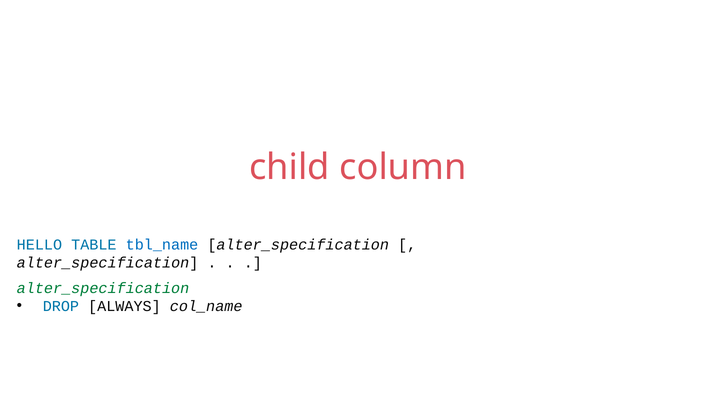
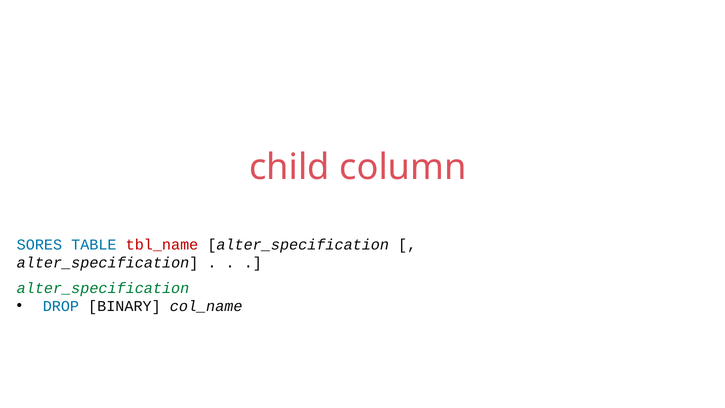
HELLO: HELLO -> SORES (39, 244)
tbl_name colour: blue -> red (162, 244)
ALWAYS: ALWAYS -> BINARY (124, 306)
